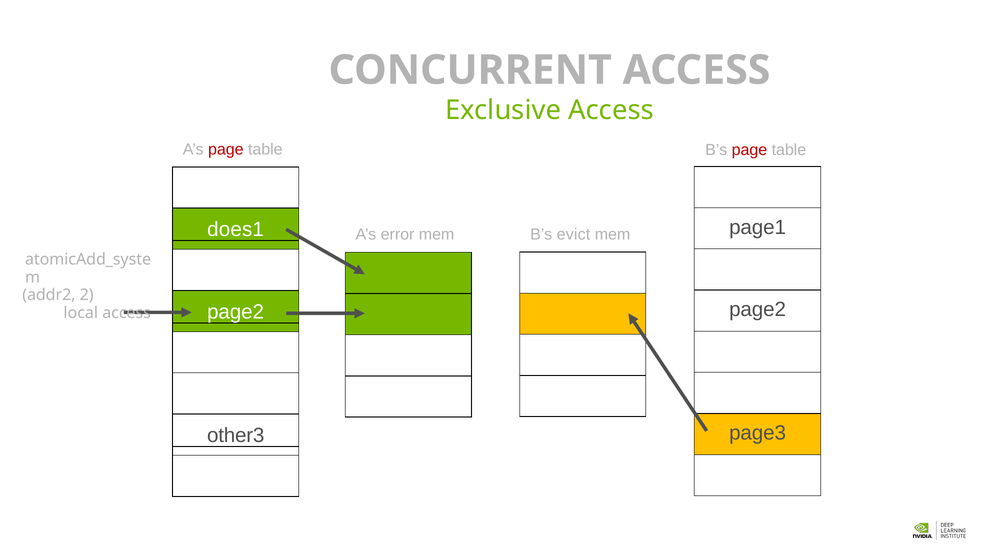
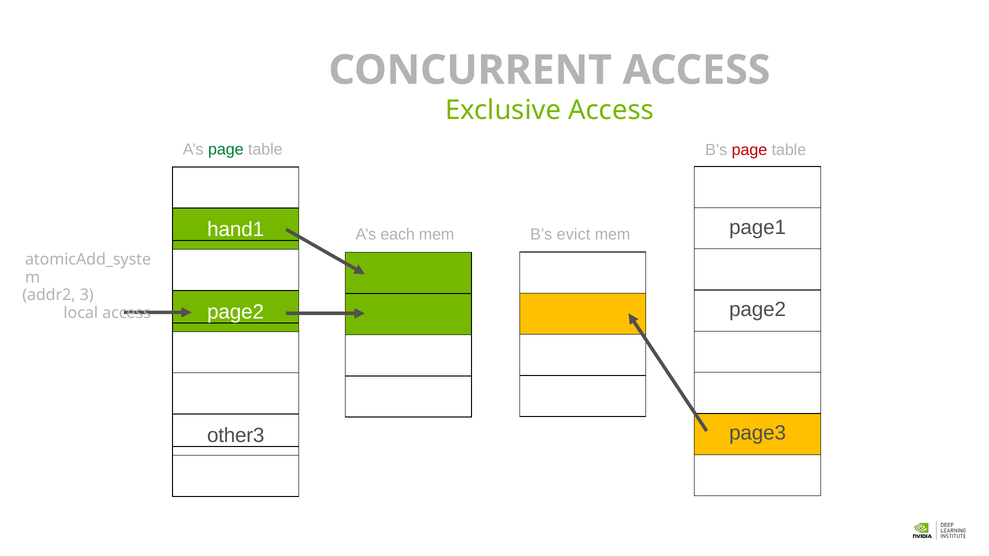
page colour: red -> green (226, 149)
does1: does1 -> hand1 (236, 230)
error: error -> each (398, 235)
2: 2 -> 3 (87, 295)
